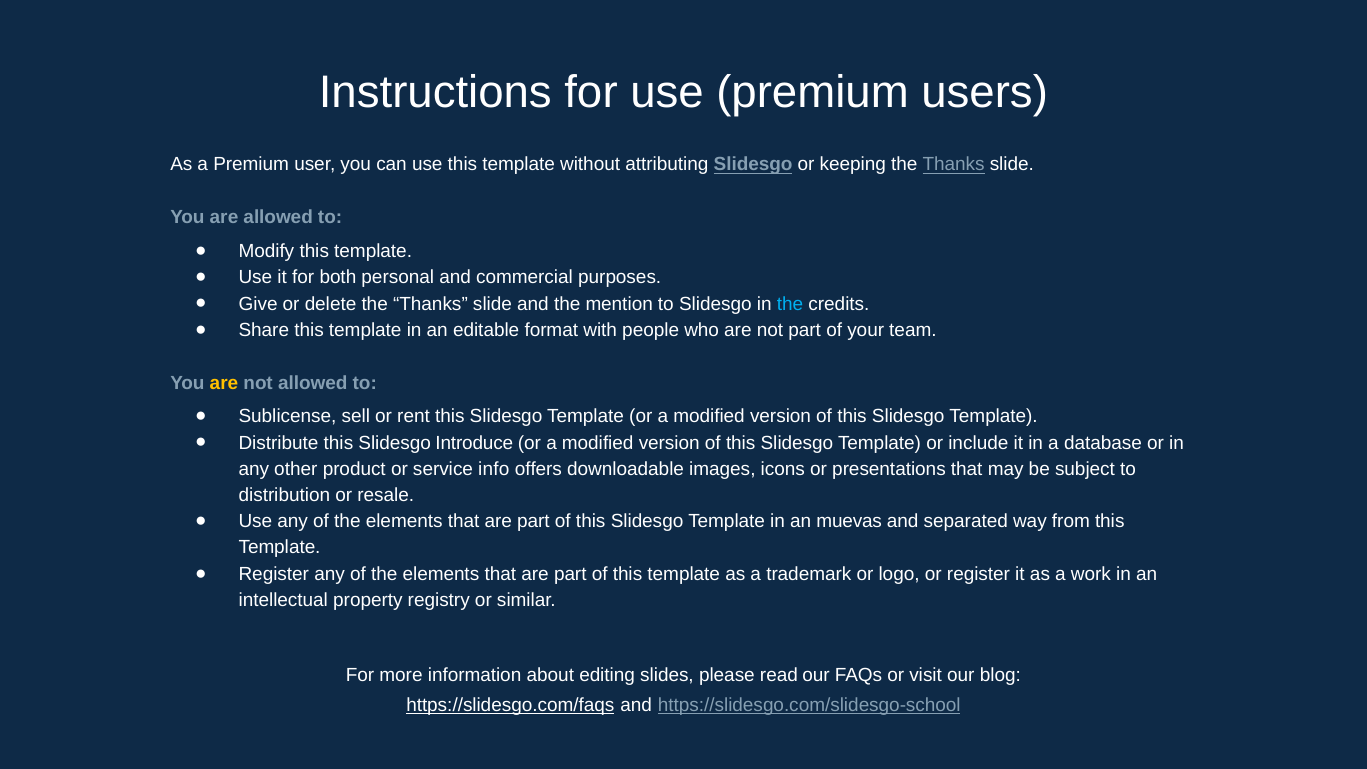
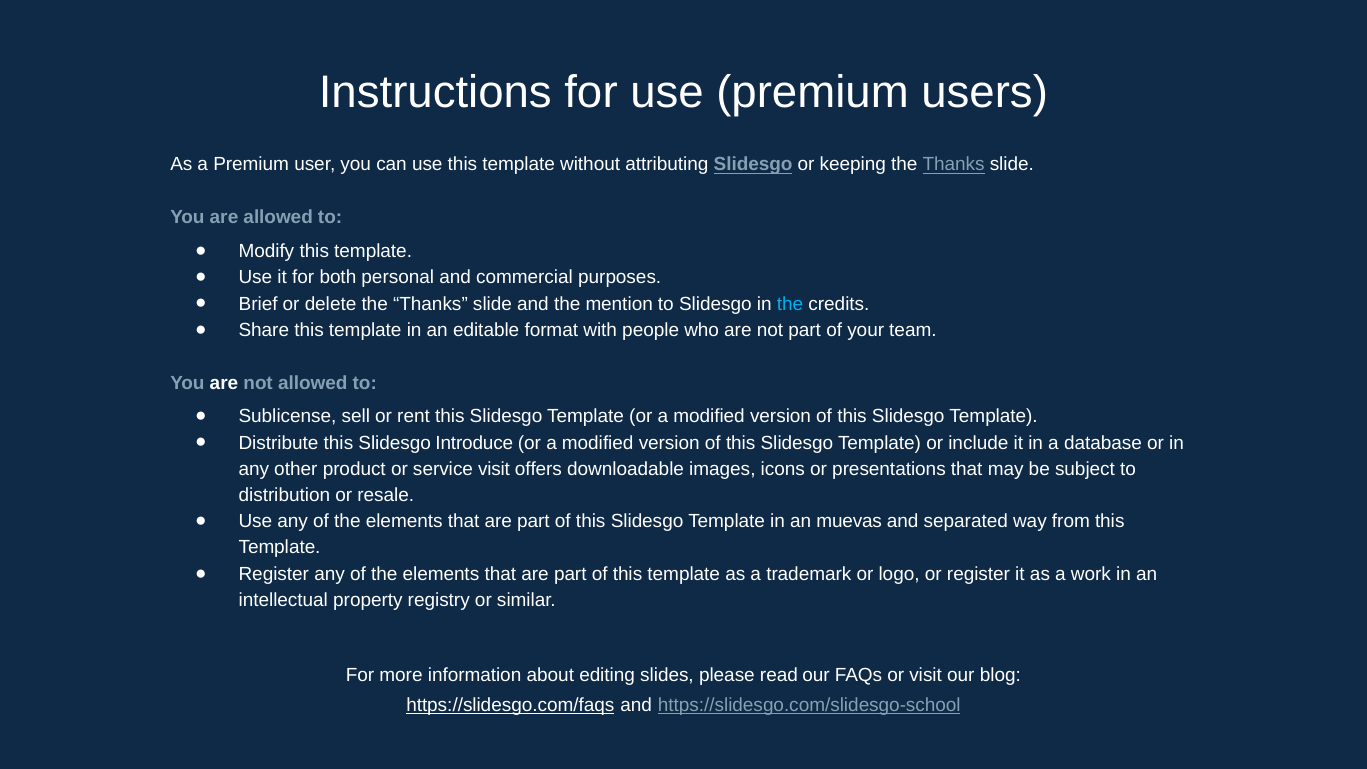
Give: Give -> Brief (258, 304)
are colour: yellow -> white (224, 383)
service info: info -> visit (494, 469)
